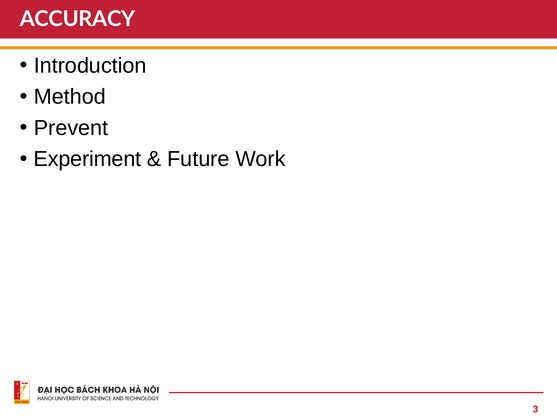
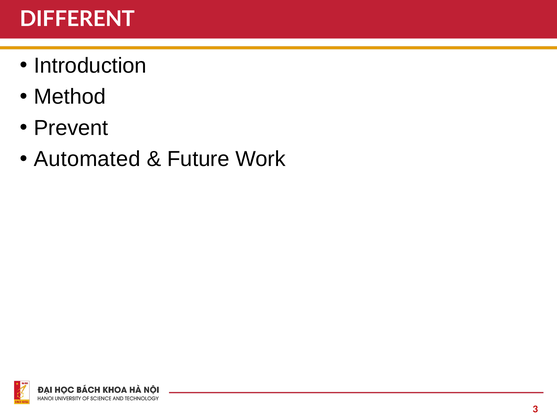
ACCURACY: ACCURACY -> DIFFERENT (77, 19)
Experiment: Experiment -> Automated (87, 159)
